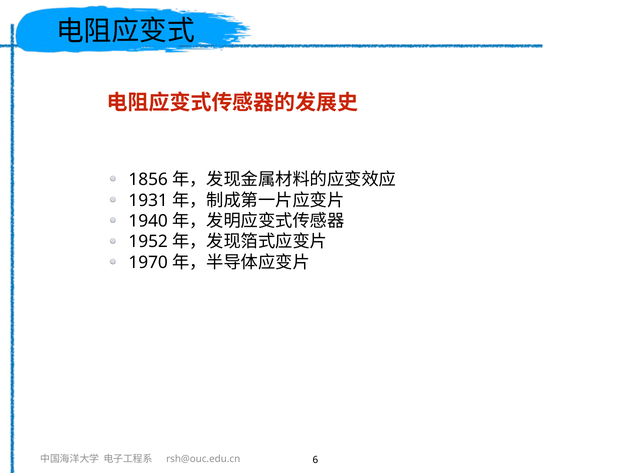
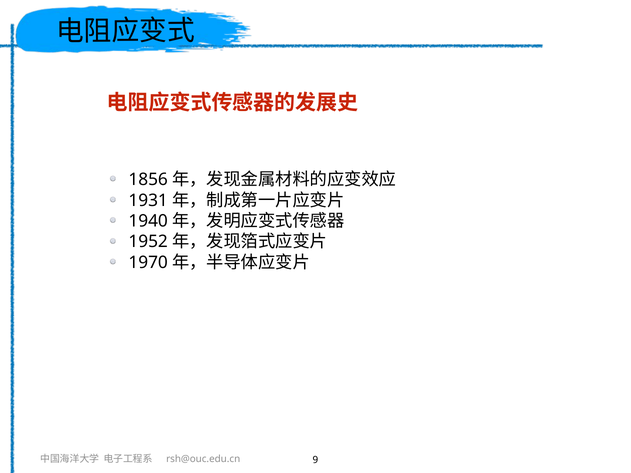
6: 6 -> 9 (315, 460)
